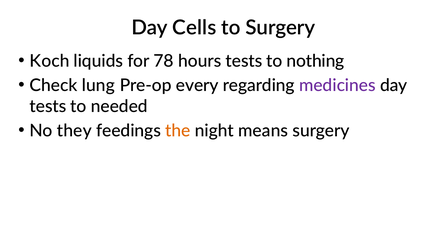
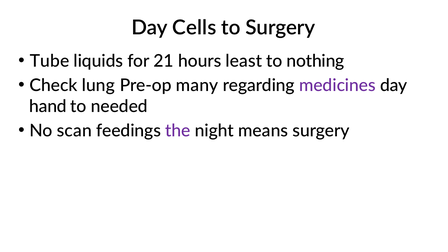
Koch: Koch -> Tube (50, 61)
78: 78 -> 21 (164, 61)
hours tests: tests -> least (244, 61)
every: every -> many (197, 85)
tests: tests -> hand (48, 106)
they: they -> scan (74, 131)
the colour: orange -> purple (178, 131)
